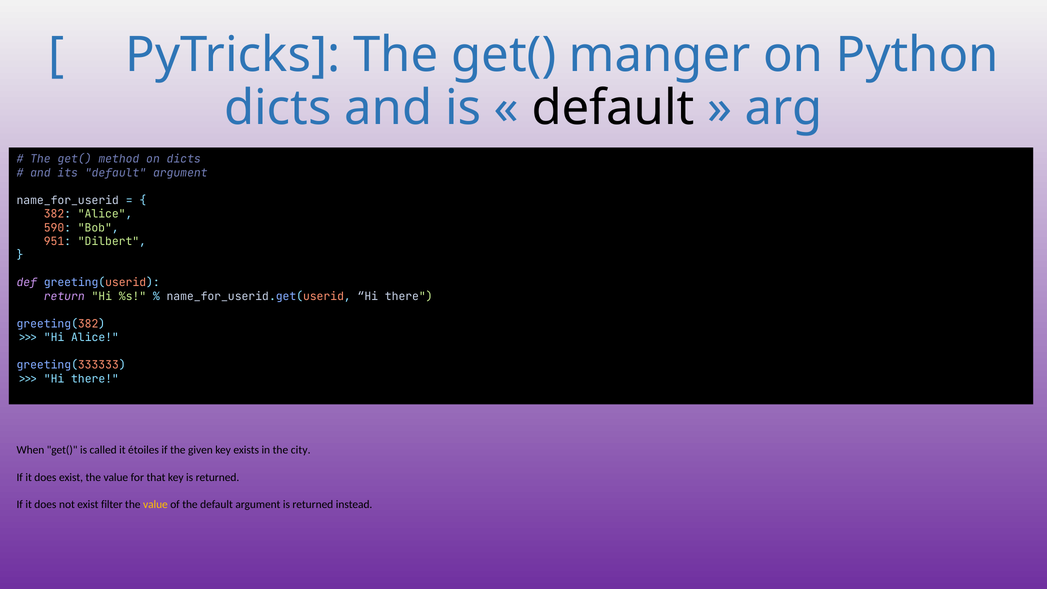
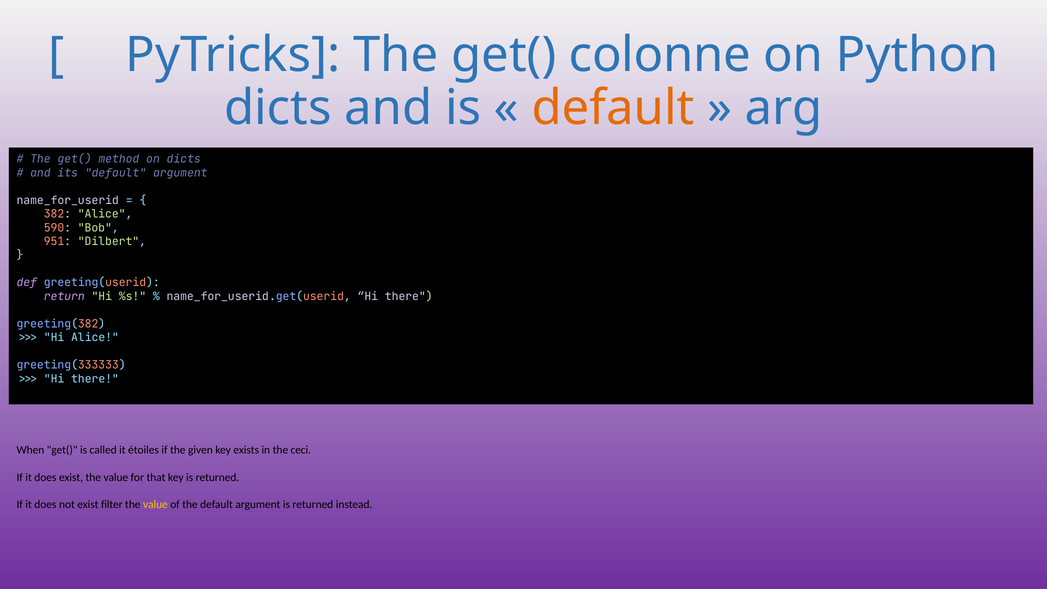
manger: manger -> colonne (660, 55)
default colour: black -> orange (613, 108)
city: city -> ceci (301, 450)
